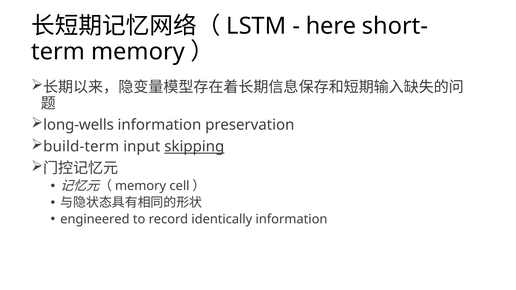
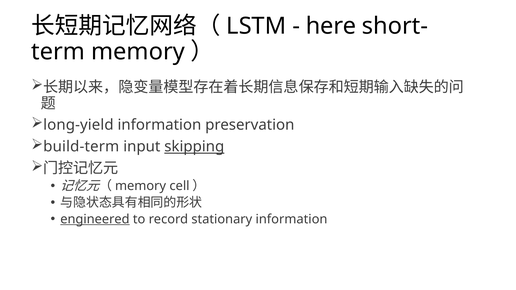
long-wells: long-wells -> long-yield (78, 125)
engineered underline: none -> present (95, 219)
identically: identically -> stationary (222, 219)
